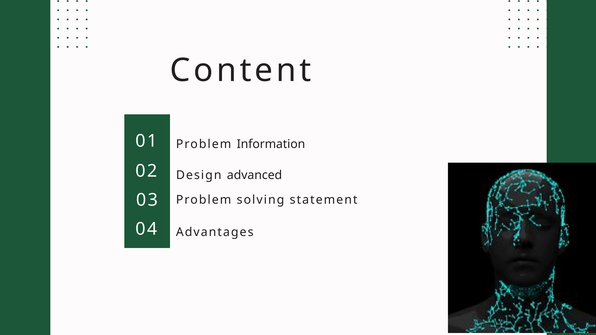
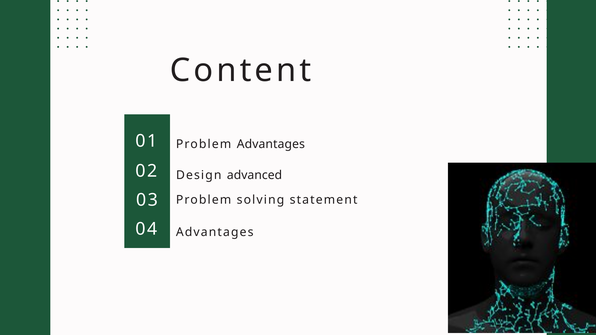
Problem Information: Information -> Advantages (271, 144)
